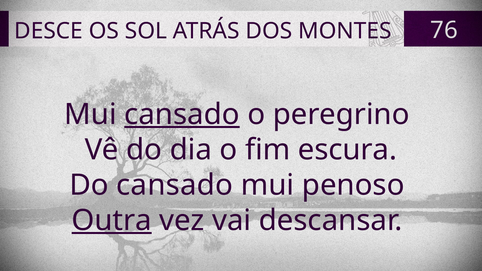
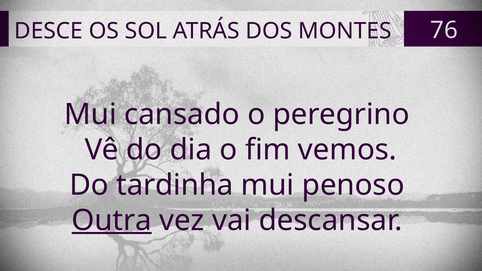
cansado underline: present -> none (182, 114)
escura: escura -> vemos (347, 150)
Do cansado: cansado -> tardinha (175, 185)
